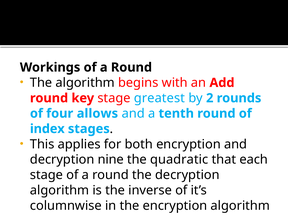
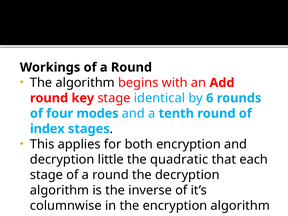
greatest: greatest -> identical (159, 98)
2: 2 -> 6 (210, 98)
allows: allows -> modes (98, 113)
nine: nine -> little (111, 160)
